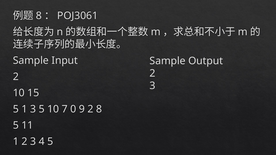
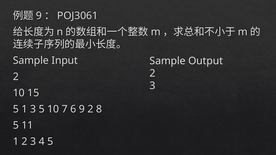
8: 8 -> 9 (39, 16)
0: 0 -> 6 (73, 109)
